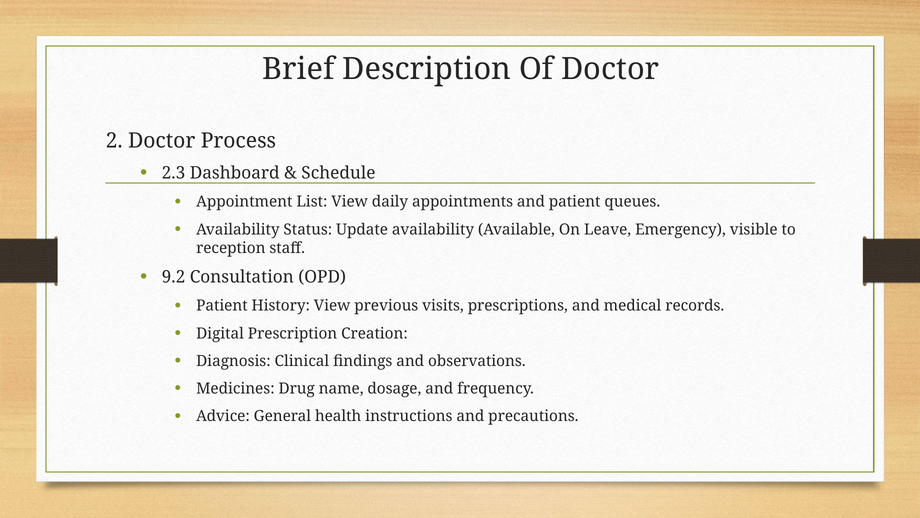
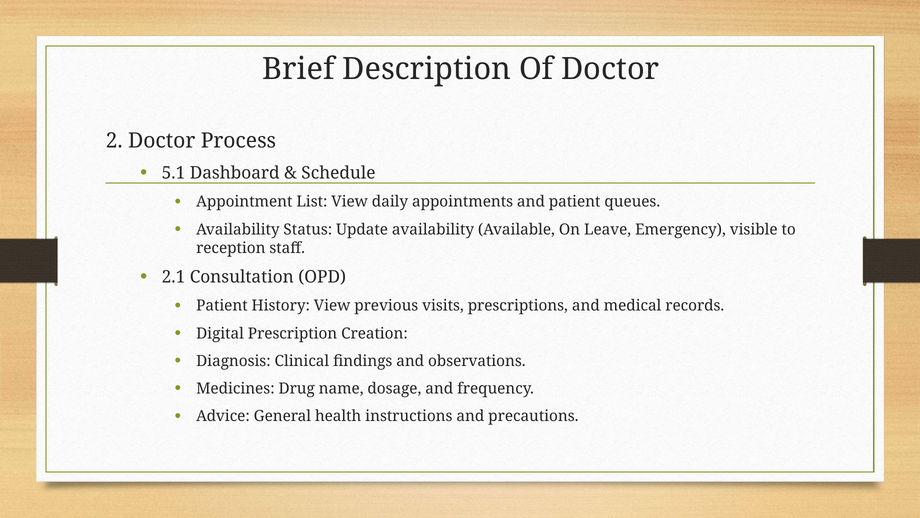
2.3: 2.3 -> 5.1 (173, 173)
9.2: 9.2 -> 2.1 (173, 277)
